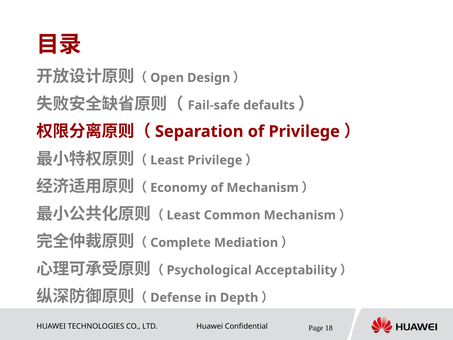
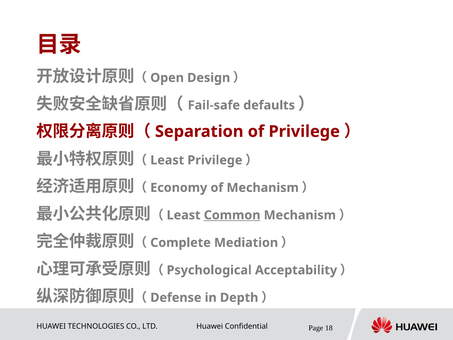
Common underline: none -> present (232, 215)
